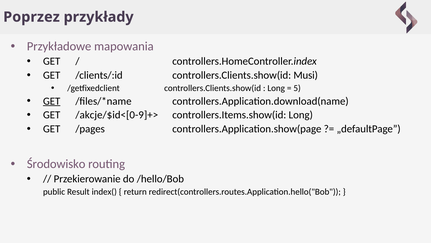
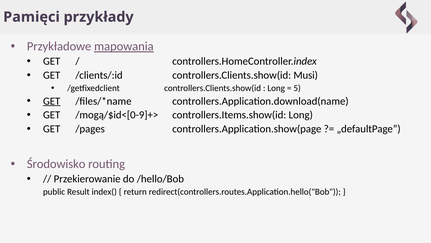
Poprzez: Poprzez -> Pamięci (32, 17)
mapowania underline: none -> present (124, 46)
/akcje/$id<[0-9]+>: /akcje/$id<[0-9]+> -> /mogą/$id<[0-9]+> (117, 115)
